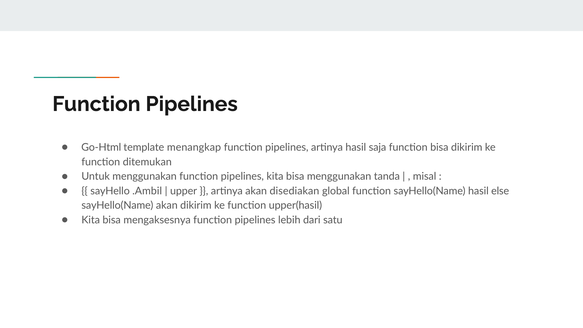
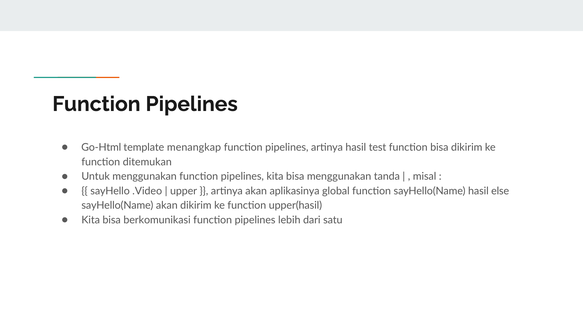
saja: saja -> test (378, 147)
.Ambil: .Ambil -> .Video (147, 191)
disediakan: disediakan -> aplikasinya (295, 191)
mengaksesnya: mengaksesnya -> berkomunikasi (157, 220)
